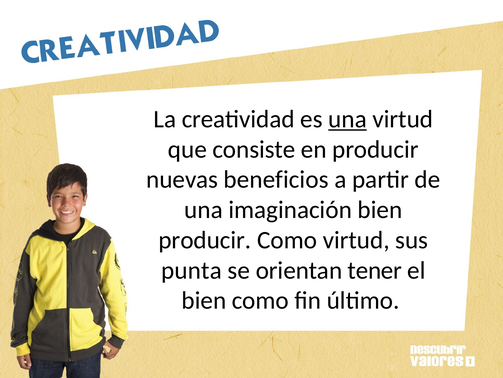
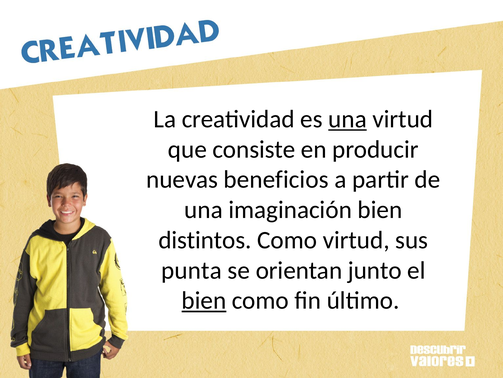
producir: producir -> distintos (205, 240)
tener: tener -> junto (375, 270)
bien underline: none -> present (204, 300)
